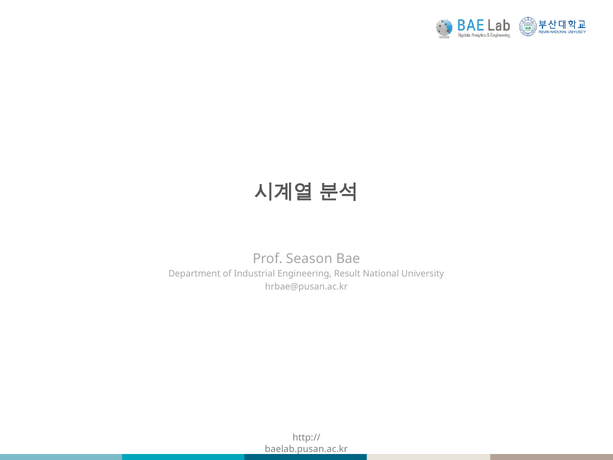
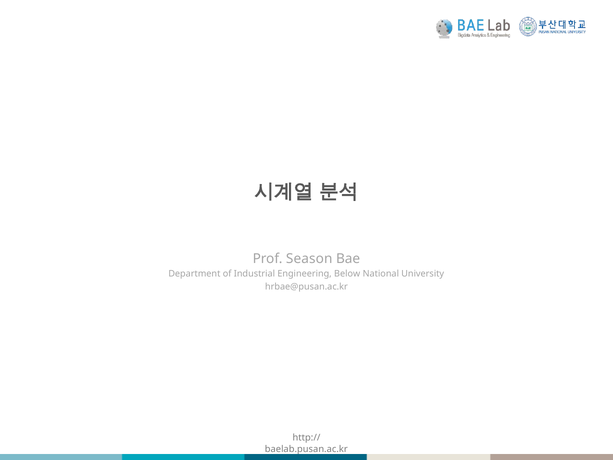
Result: Result -> Below (347, 274)
